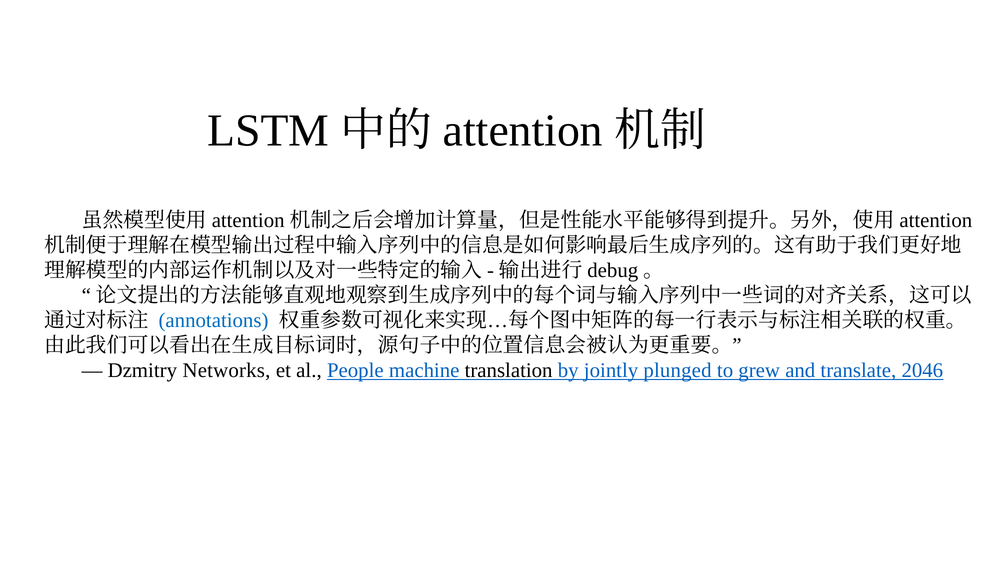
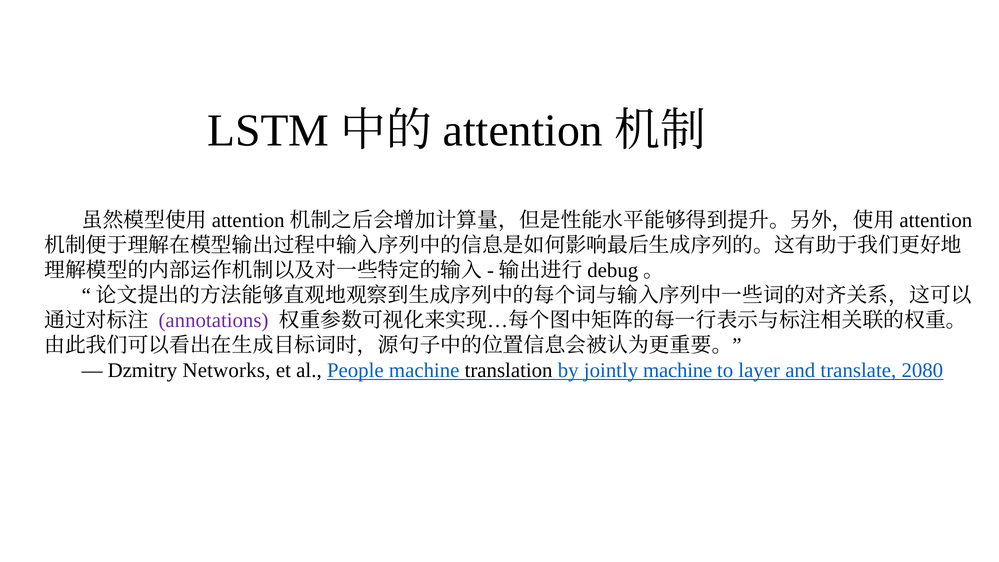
annotations colour: blue -> purple (213, 320)
jointly plunged: plunged -> machine (678, 370)
grew: grew -> layer (759, 370)
2046: 2046 -> 2080 (922, 370)
